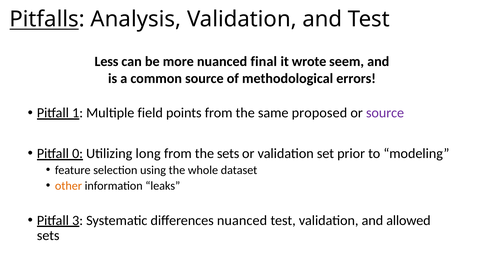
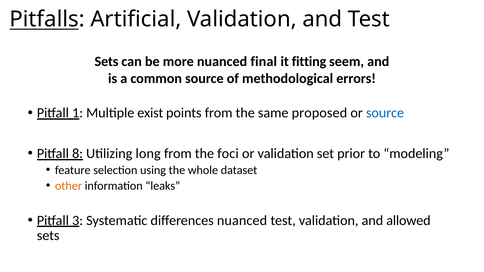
Analysis: Analysis -> Artificial (136, 19)
Less: Less -> Sets (106, 62)
wrote: wrote -> fitting (309, 62)
field: field -> exist (150, 113)
source colour: purple -> blue (385, 113)
0: 0 -> 8 (78, 154)
the sets: sets -> foci (228, 154)
